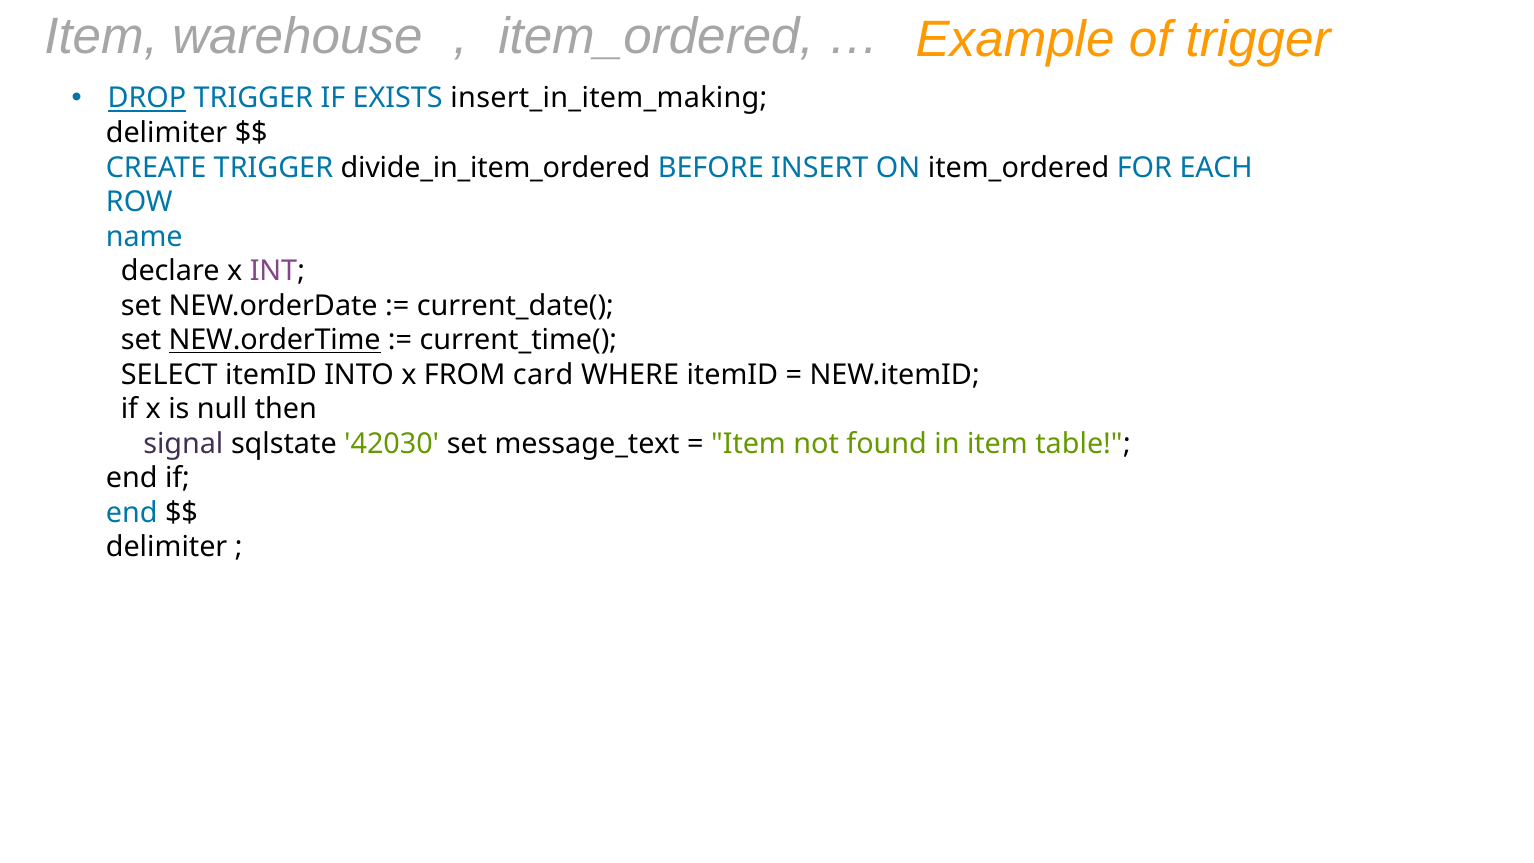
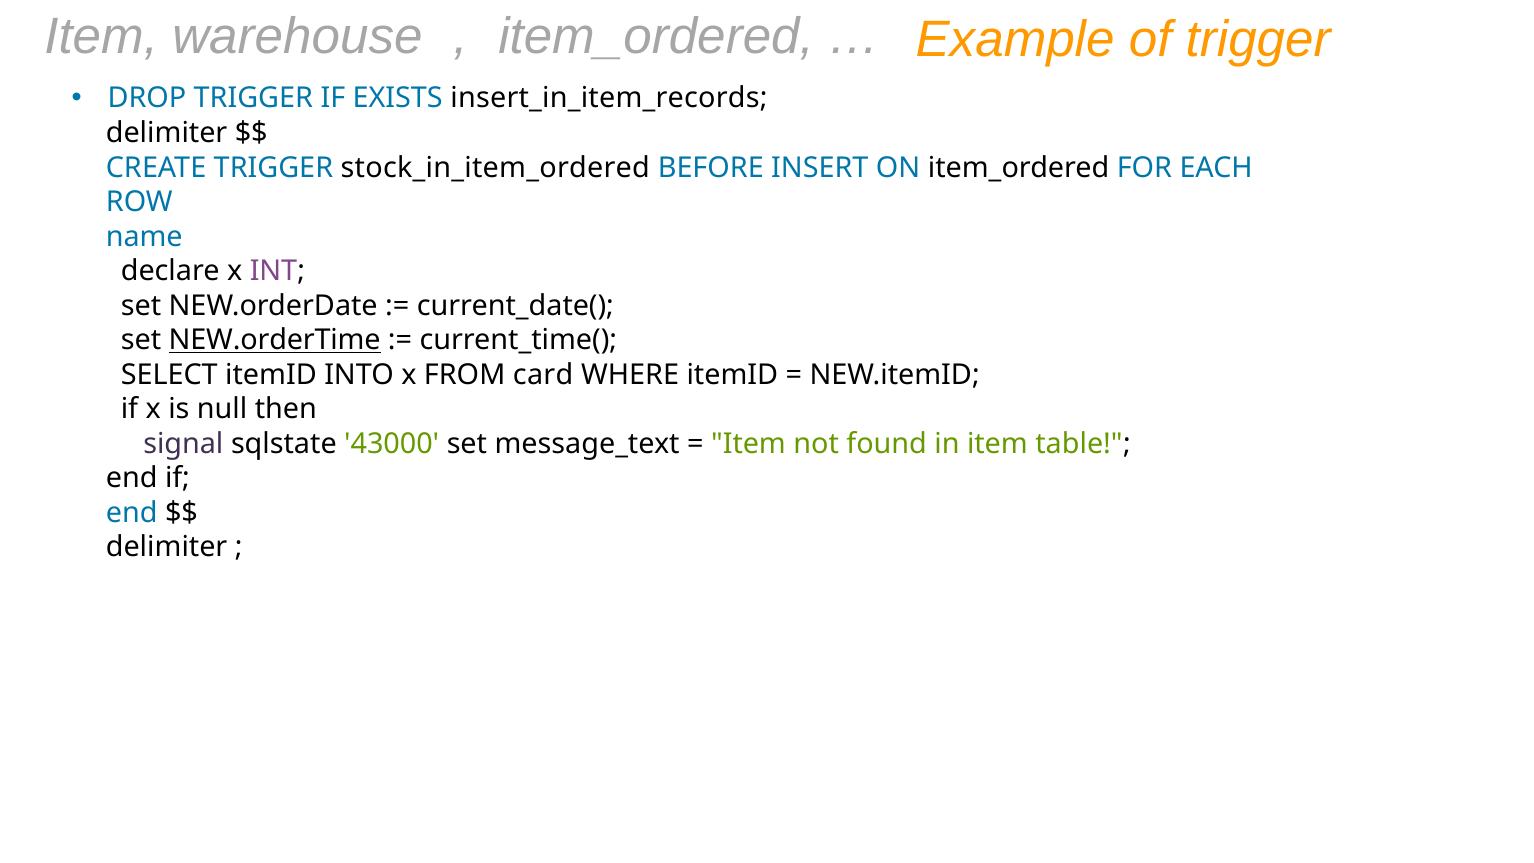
DROP underline: present -> none (147, 99)
insert_in_item_making: insert_in_item_making -> insert_in_item_records (609, 99)
divide_in_item_ordered: divide_in_item_ordered -> stock_in_item_ordered (495, 168)
42030: 42030 -> 43000 (392, 444)
